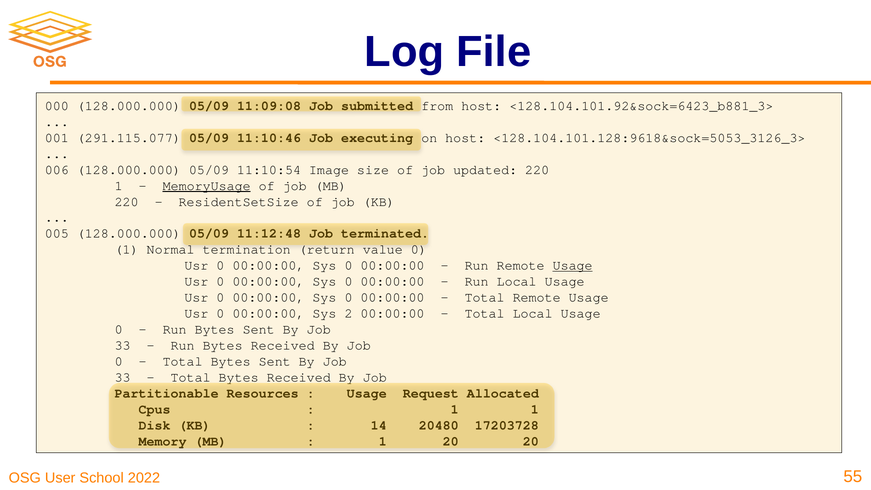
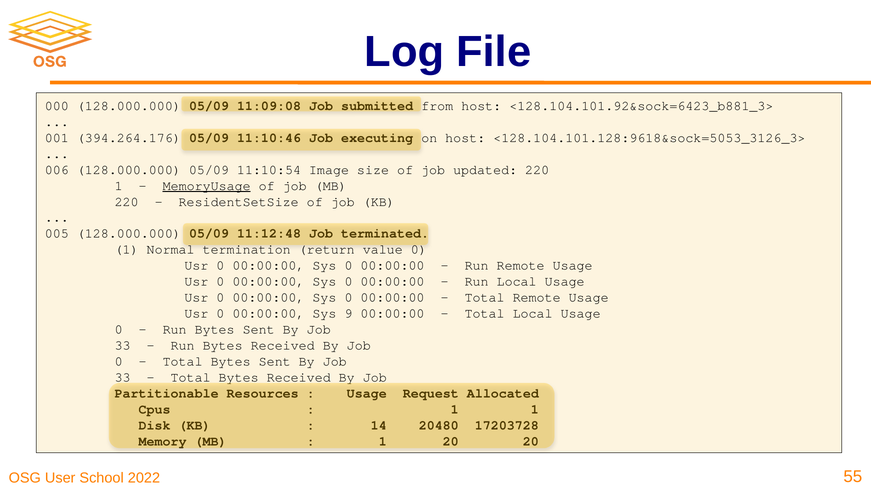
291.115.077: 291.115.077 -> 394.264.176 (129, 138)
Usage underline: present -> none (573, 266)
2: 2 -> 9 (349, 313)
